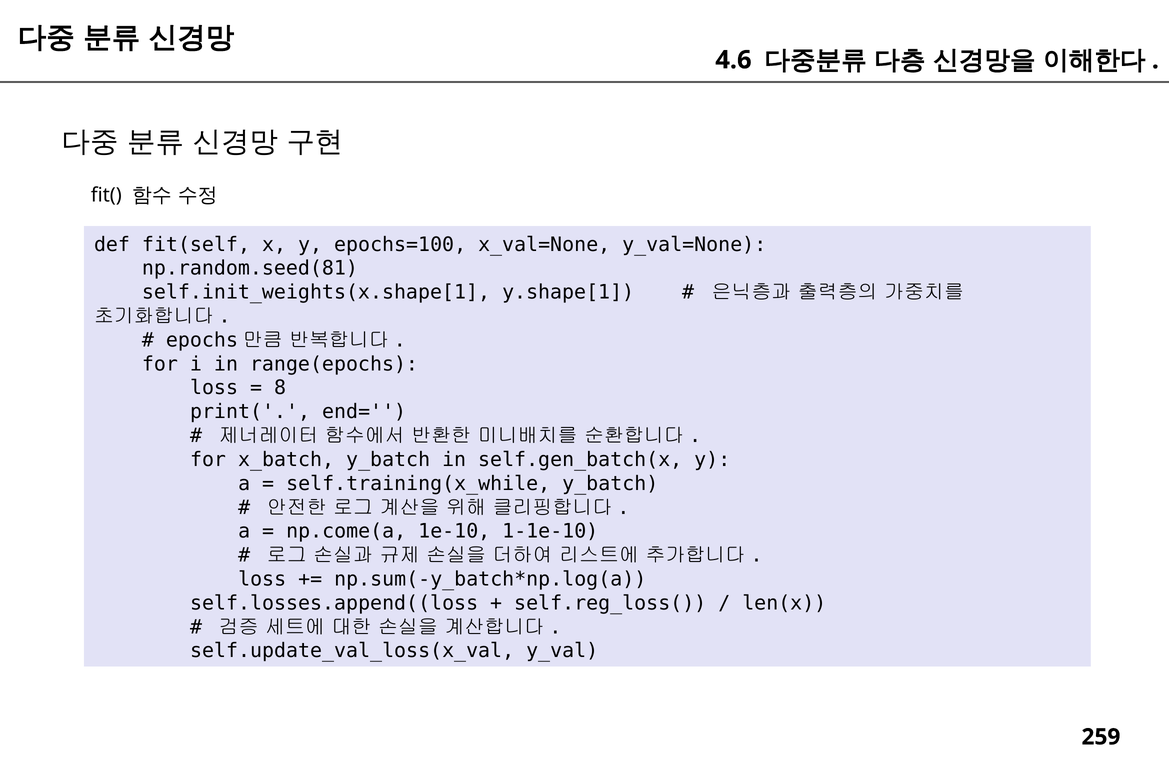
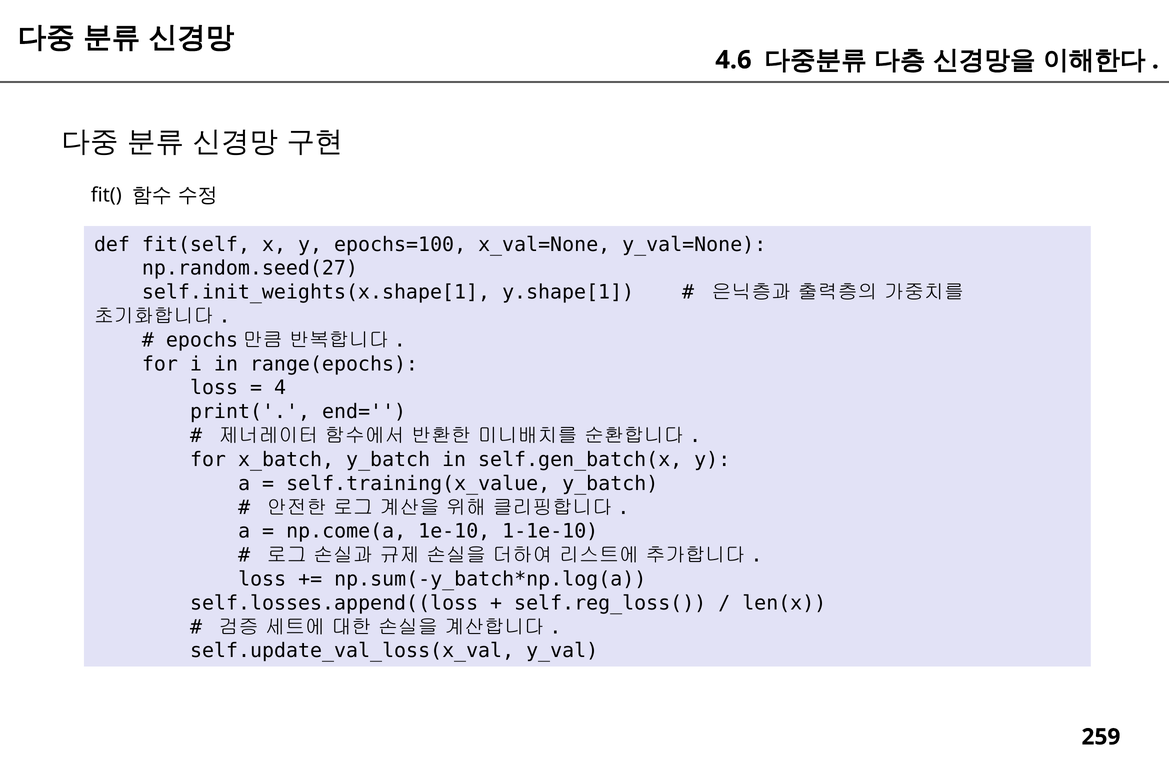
np.random.seed(81: np.random.seed(81 -> np.random.seed(27 (250, 268)
8: 8 -> 4 (280, 388)
self.training(x_while: self.training(x_while -> self.training(x_value (418, 483)
